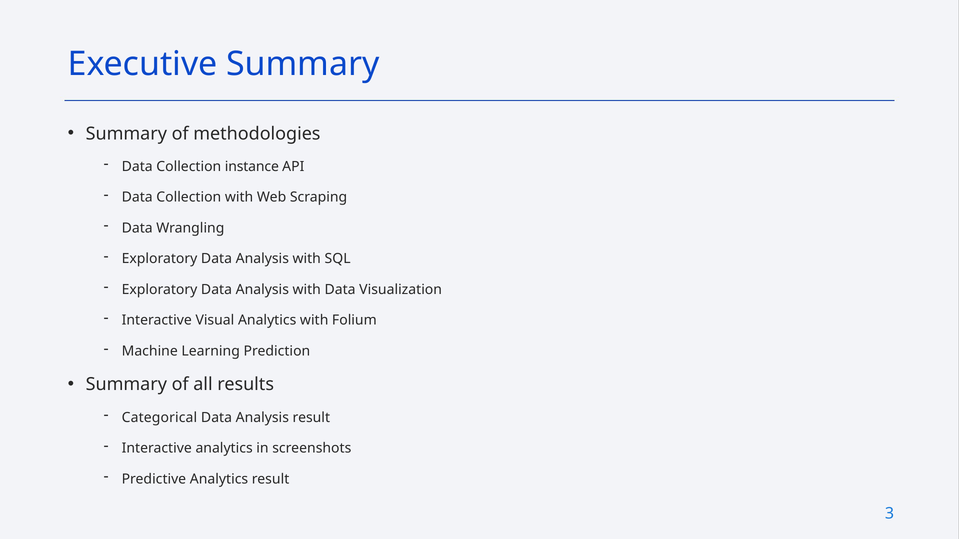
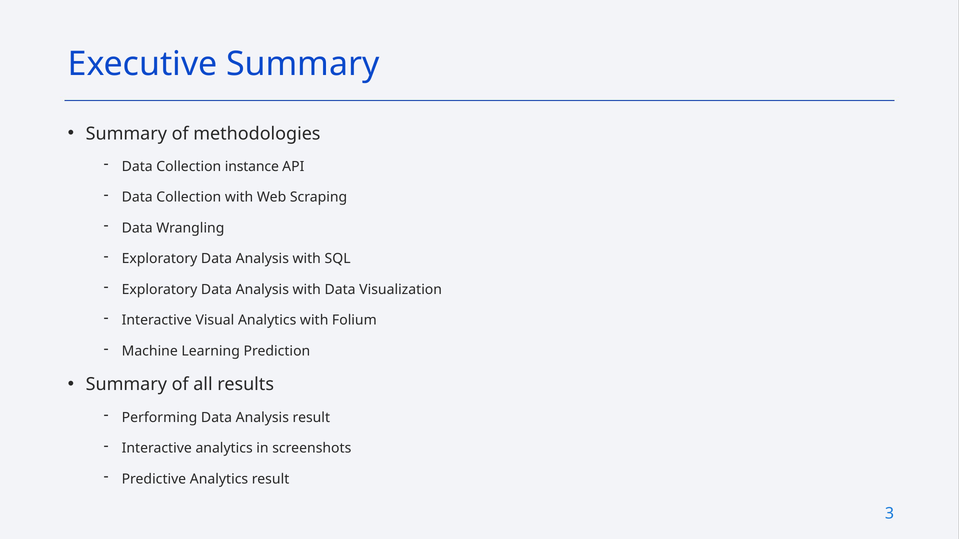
Categorical: Categorical -> Performing (159, 418)
